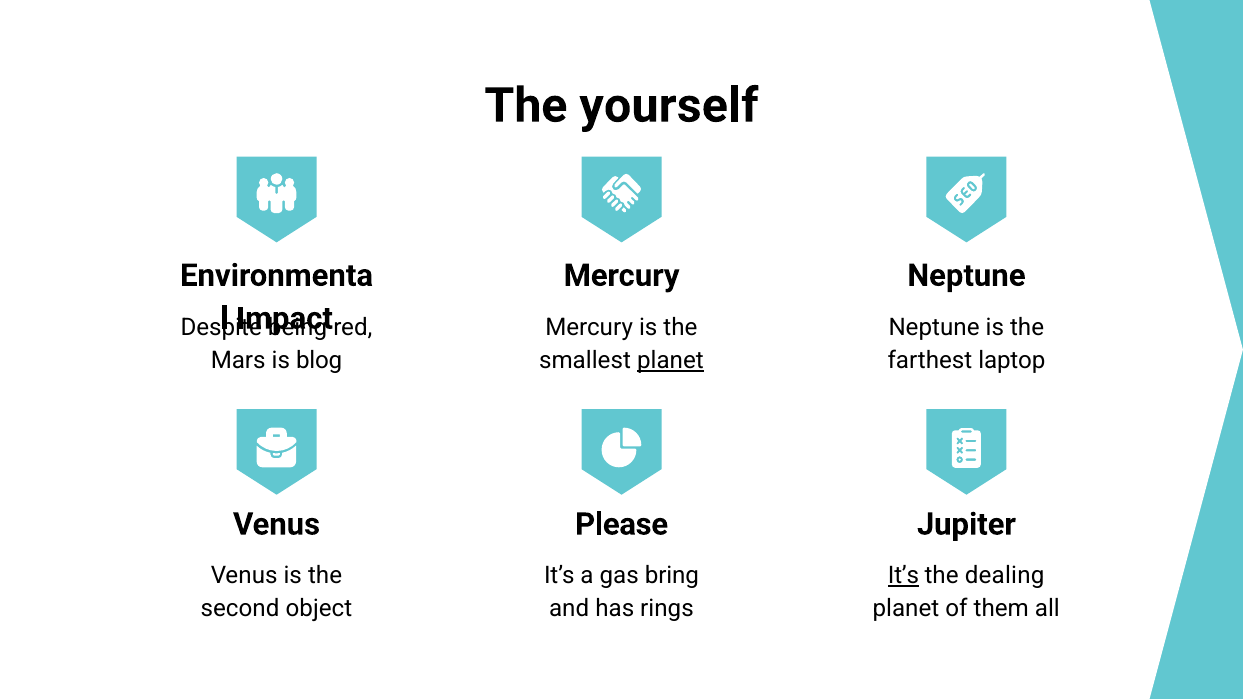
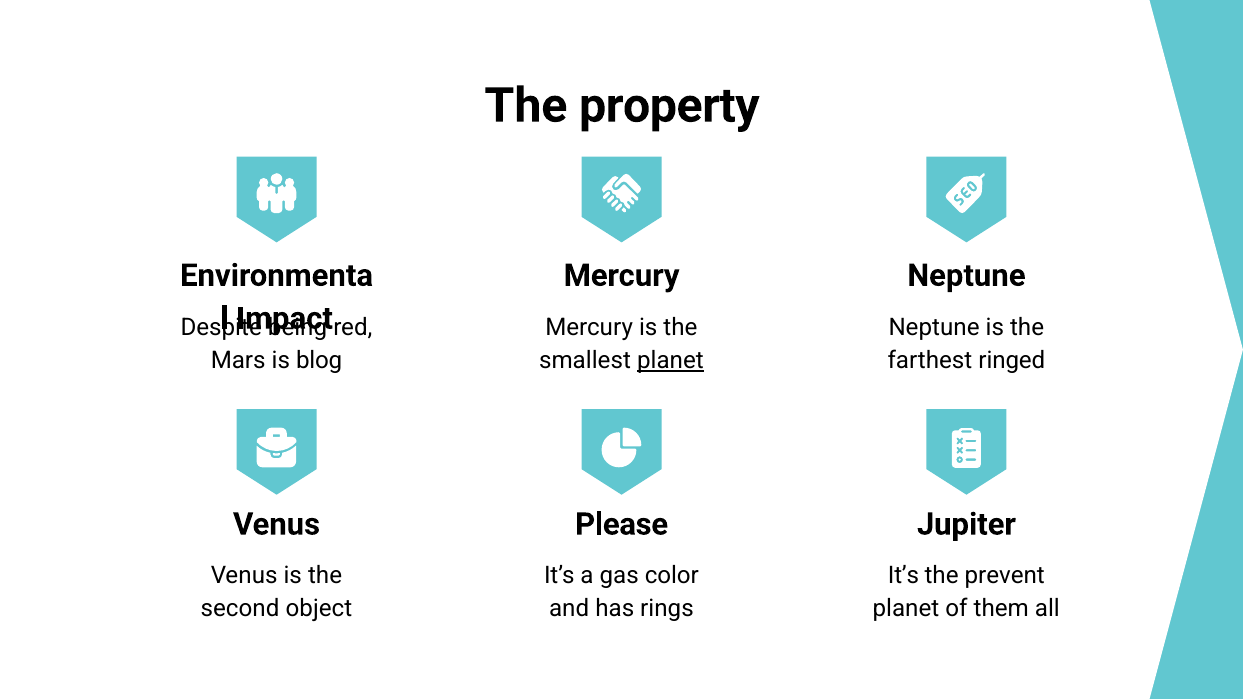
yourself: yourself -> property (669, 106)
laptop: laptop -> ringed (1012, 361)
bring: bring -> color (672, 576)
It’s underline: present -> none (904, 576)
dealing: dealing -> prevent (1005, 576)
